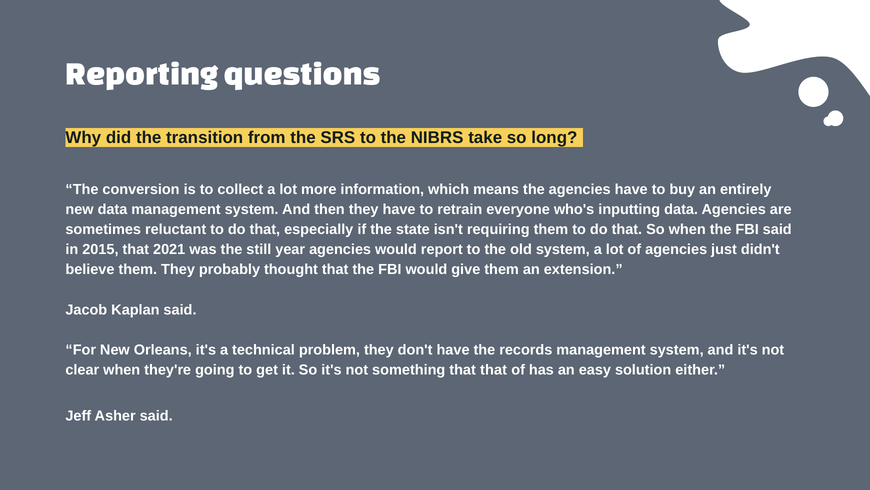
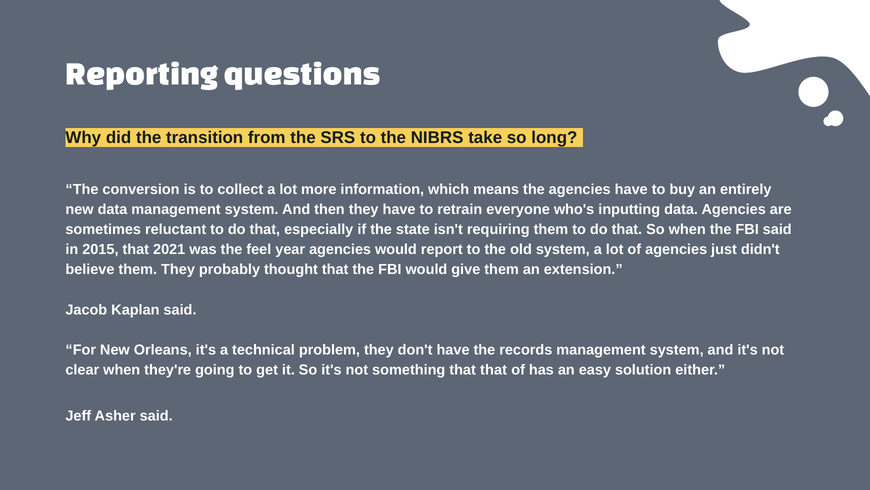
still: still -> feel (259, 249)
